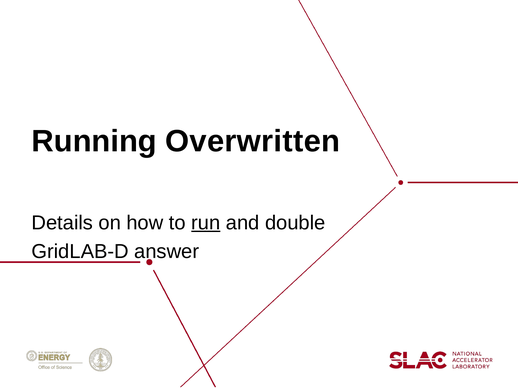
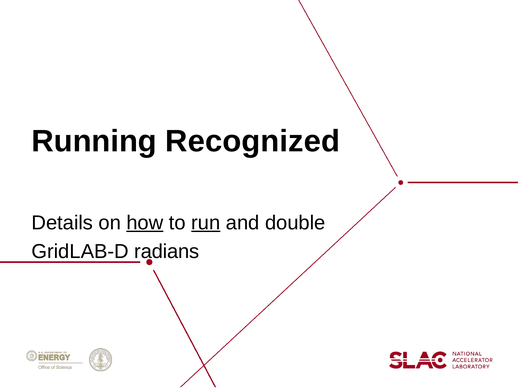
Overwritten: Overwritten -> Recognized (253, 141)
how underline: none -> present (145, 222)
answer: answer -> radians (167, 251)
